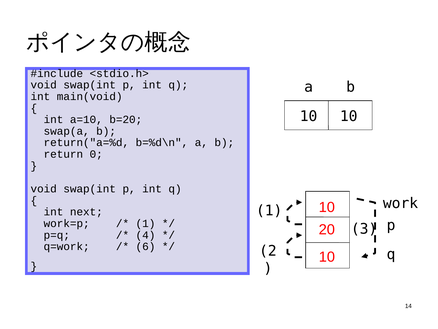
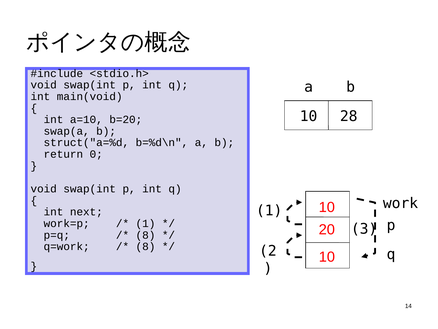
10 10: 10 -> 28 (349, 116)
return("a=%d: return("a=%d -> struct("a=%d (86, 142)
4: 4 -> 8 (145, 235)
6: 6 -> 8 (145, 246)
